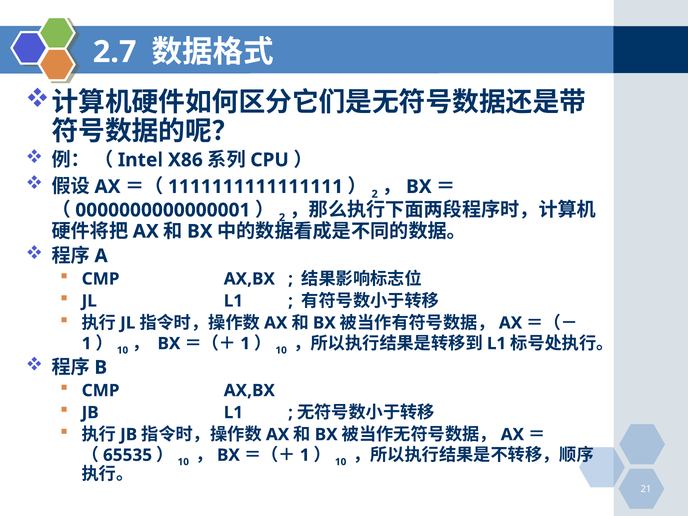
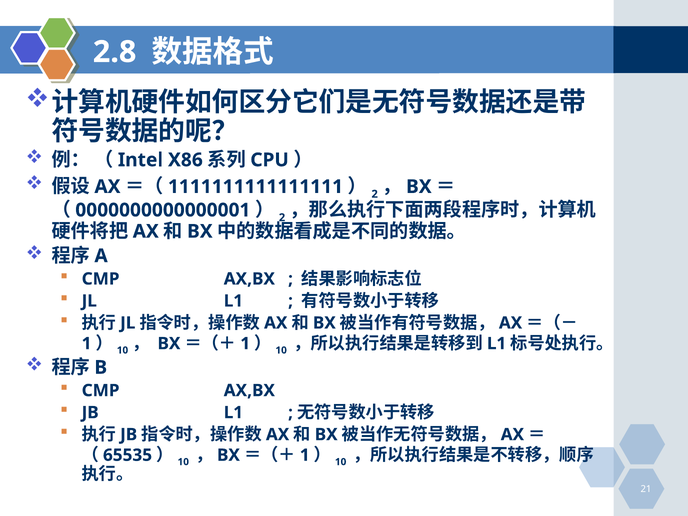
2.7: 2.7 -> 2.8 (115, 52)
